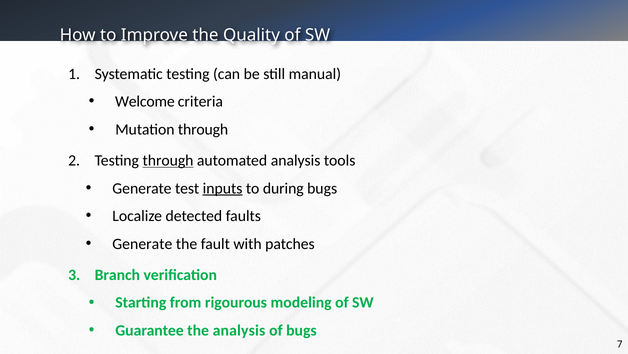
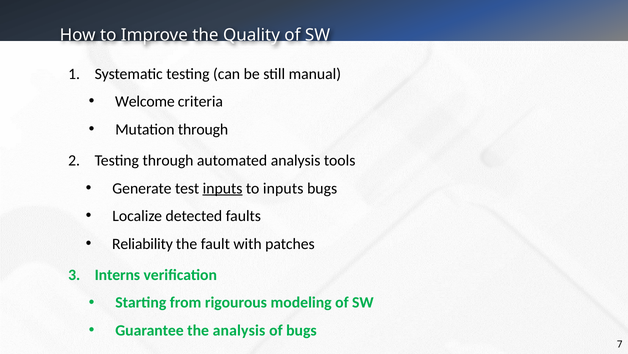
through underline: present -> none (168, 160)
to during: during -> inputs (283, 188)
Generate: Generate -> Reliability (142, 243)
Branch: Branch -> Interns (117, 274)
